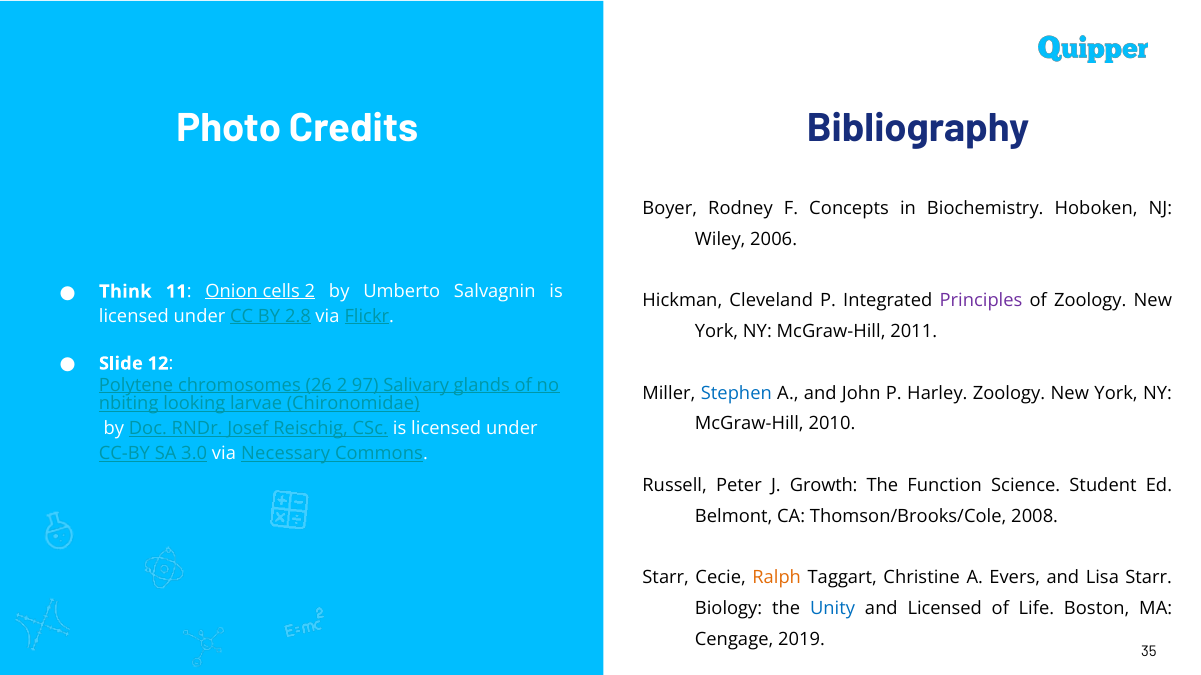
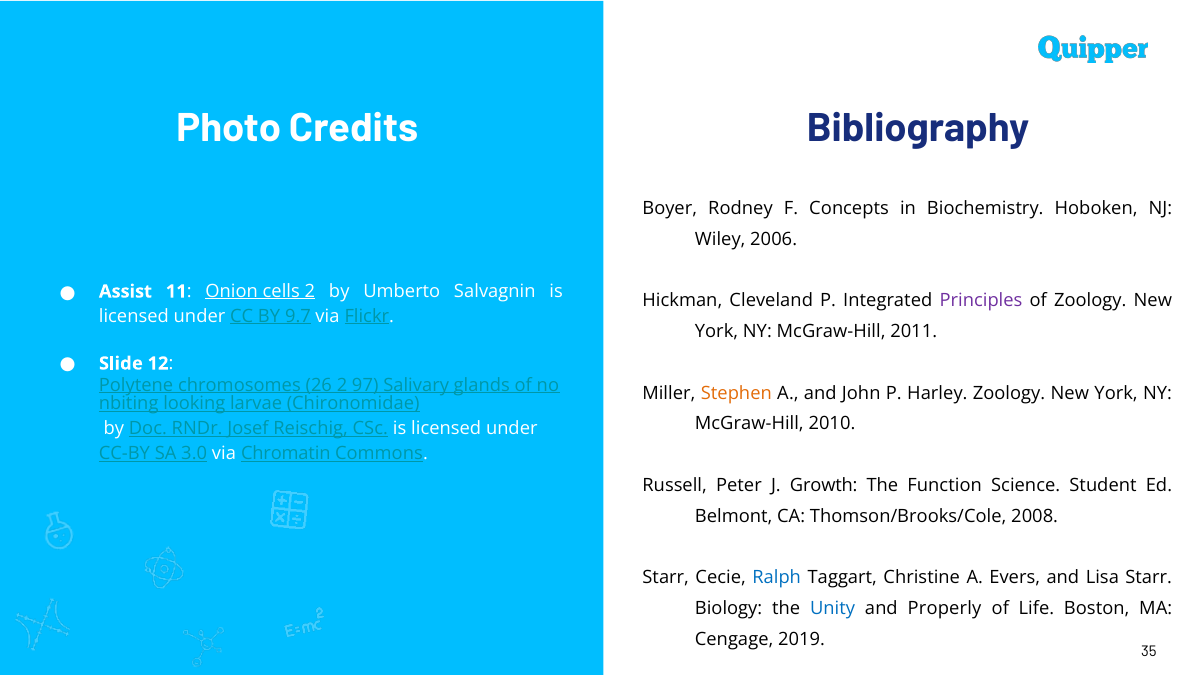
Think: Think -> Assist (125, 292)
2.8: 2.8 -> 9.7 (298, 317)
Stephen colour: blue -> orange (736, 393)
Necessary: Necessary -> Chromatin (286, 454)
Ralph colour: orange -> blue (777, 578)
and Licensed: Licensed -> Properly (944, 609)
